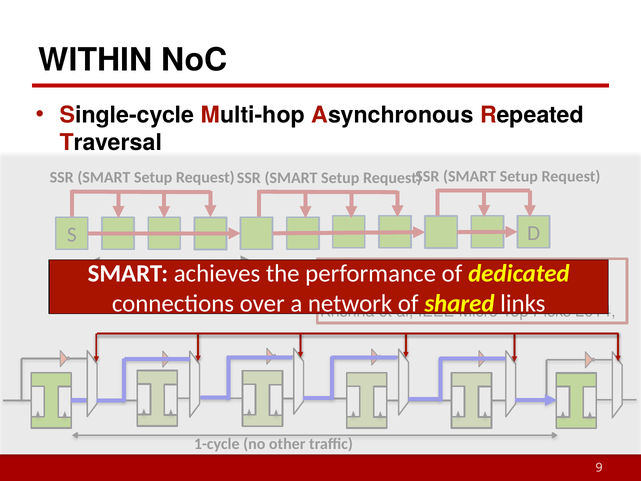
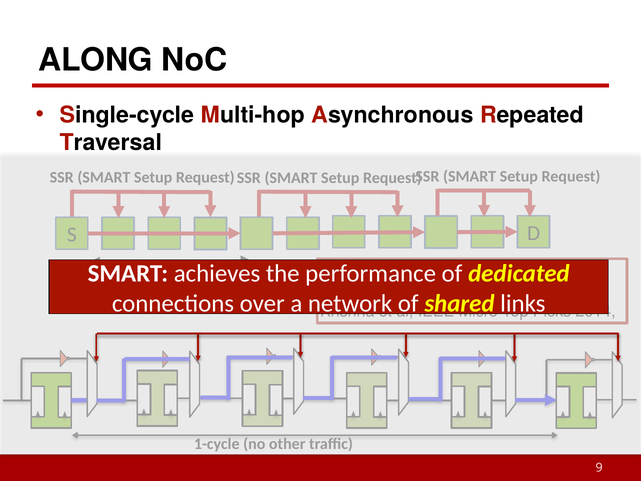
WITHIN: WITHIN -> ALONG (96, 60)
